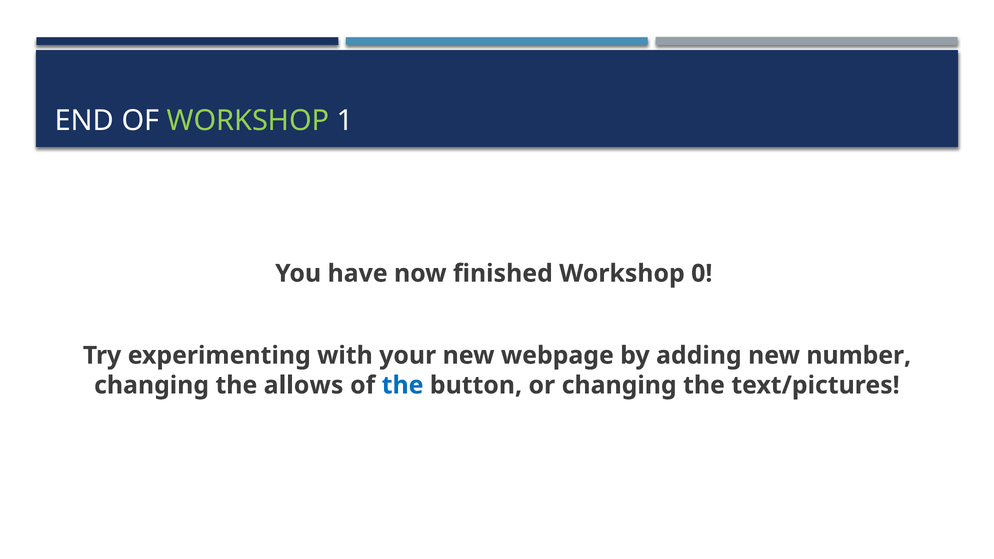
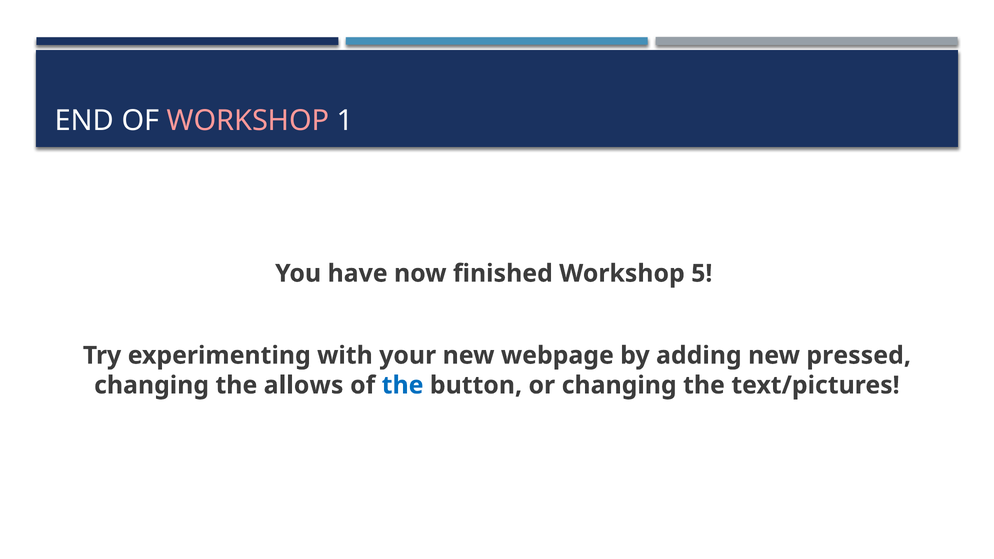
WORKSHOP colour: light green -> pink (248, 121)
0: 0 -> 5 (702, 274)
number: number -> pressed (859, 356)
